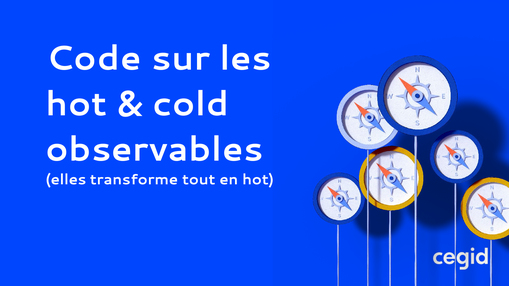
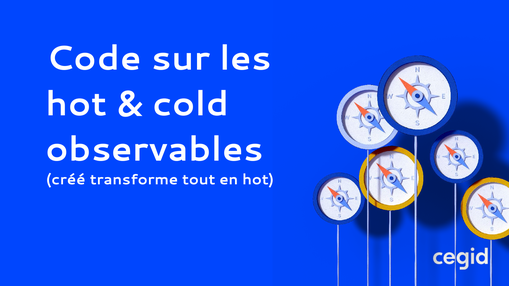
elles: elles -> créé (66, 180)
